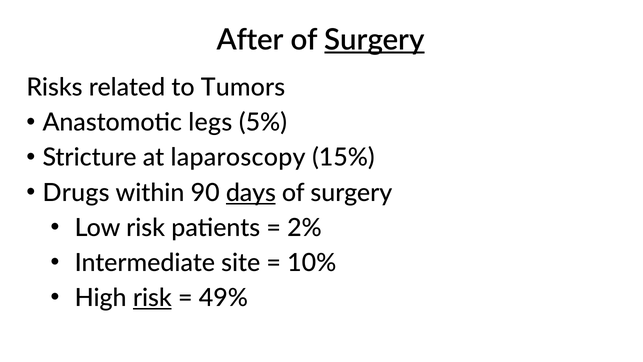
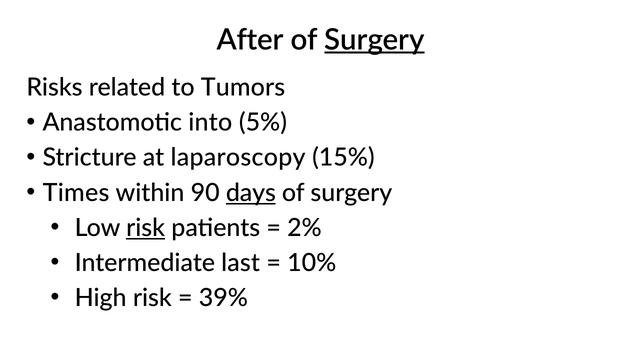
legs: legs -> into (210, 123)
Drugs: Drugs -> Times (76, 193)
risk underline: none -> present (146, 228)
site: site -> last (241, 263)
risk underline: present -> none (152, 298)
49%: 49% -> 39% (223, 298)
